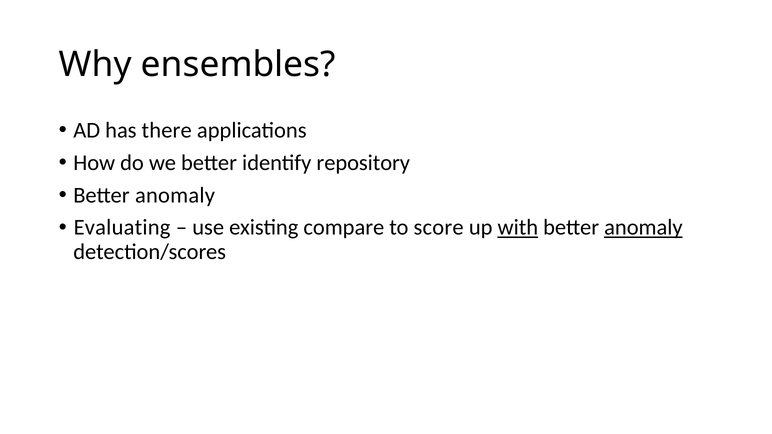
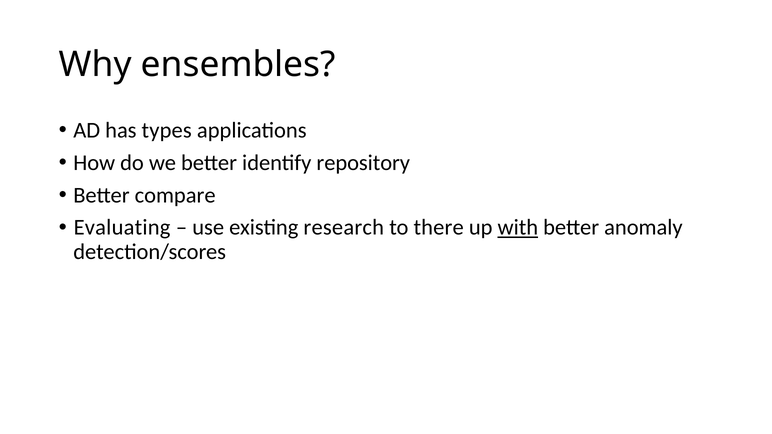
there: there -> types (167, 131)
anomaly: anomaly -> compare (175, 195)
compare: compare -> research (344, 228)
score: score -> there (439, 228)
anomaly underline: present -> none (643, 228)
